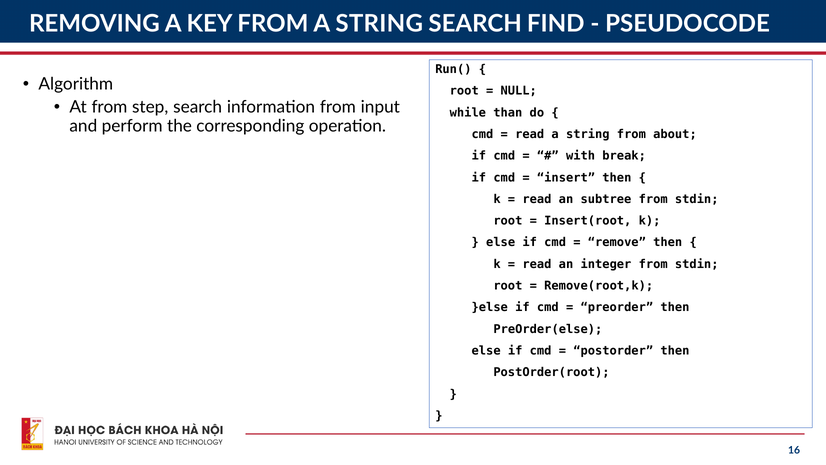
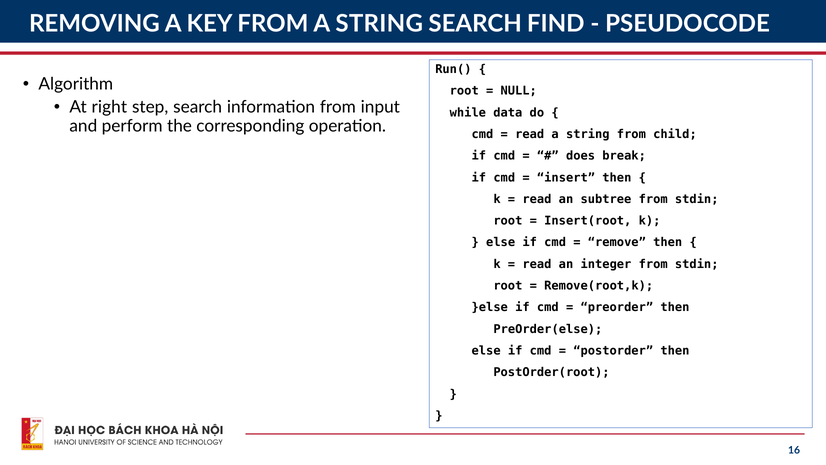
At from: from -> right (109, 107)
than: than -> data (508, 112)
about: about -> child (675, 134)
with: with -> does (581, 156)
